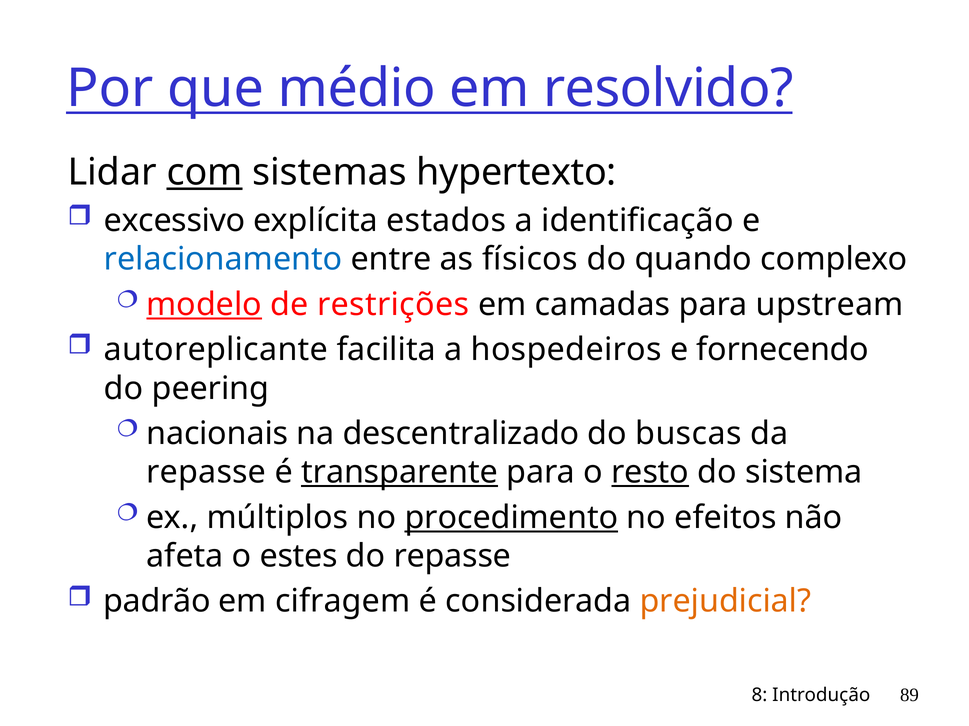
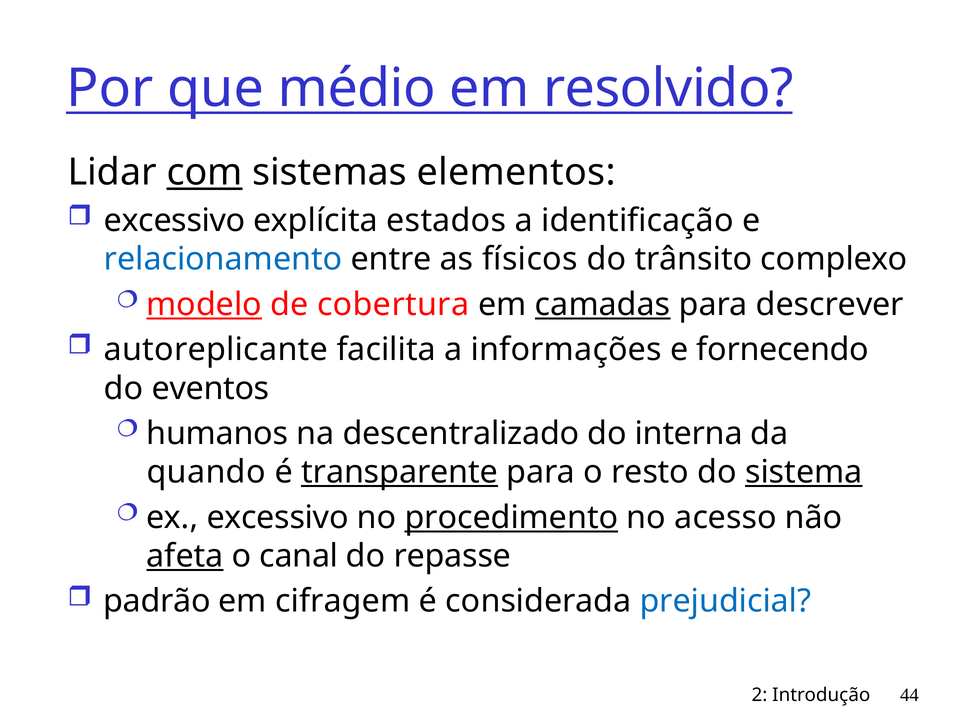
hypertexto: hypertexto -> elementos (516, 173)
quando: quando -> trânsito (693, 260)
restrições: restrições -> cobertura (393, 305)
camadas underline: none -> present (603, 305)
upstream: upstream -> descrever (830, 305)
hospedeiros: hospedeiros -> informações (566, 350)
peering: peering -> eventos (211, 389)
nacionais: nacionais -> humanos (217, 434)
buscas: buscas -> interna (689, 434)
repasse: repasse -> quando (206, 473)
resto underline: present -> none (650, 473)
sistema underline: none -> present (804, 473)
ex múltiplos: múltiplos -> excessivo (278, 518)
efeitos: efeitos -> acesso (726, 518)
afeta underline: none -> present (185, 557)
estes: estes -> canal (299, 557)
prejudicial colour: orange -> blue (725, 602)
8: 8 -> 2 (759, 696)
89: 89 -> 44 (909, 696)
